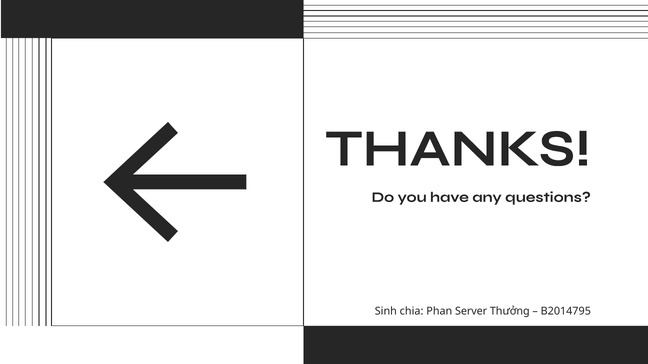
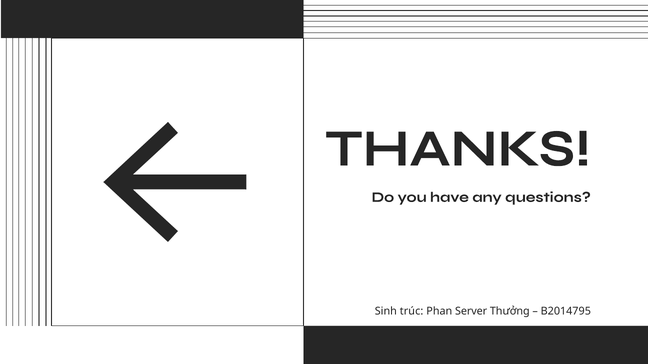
chia: chia -> trúc (412, 312)
